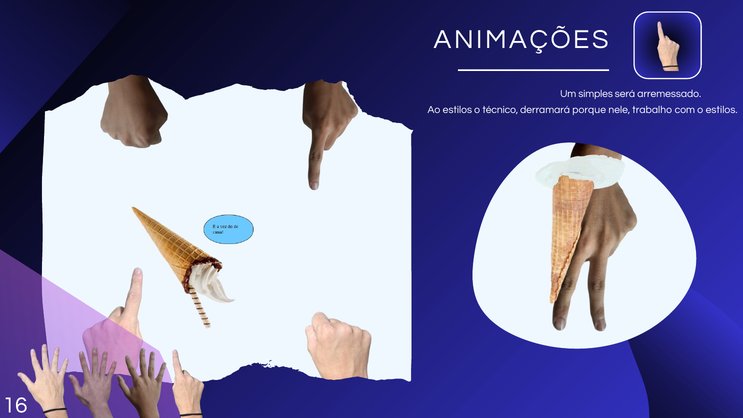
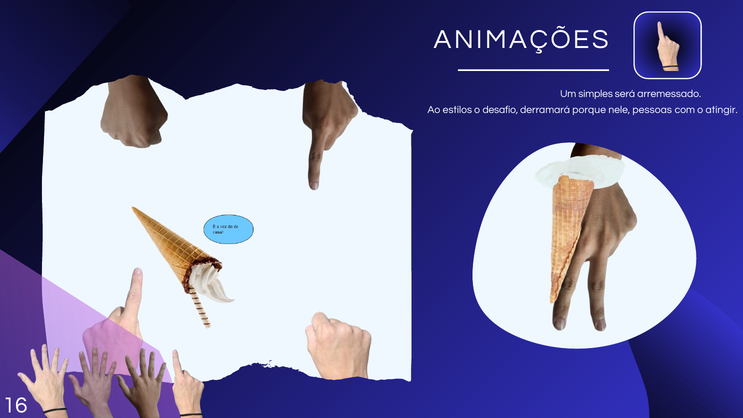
técnico: técnico -> desafio (500, 110)
trabalho: trabalho -> pessoas (652, 110)
o estilos: estilos -> atingir (722, 110)
